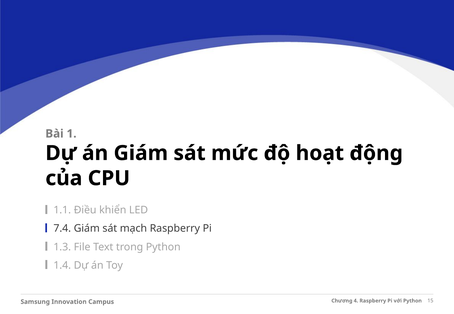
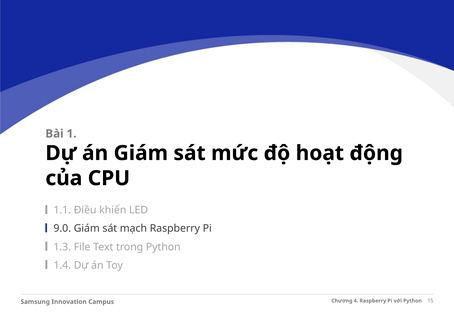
7.4: 7.4 -> 9.0 (62, 229)
